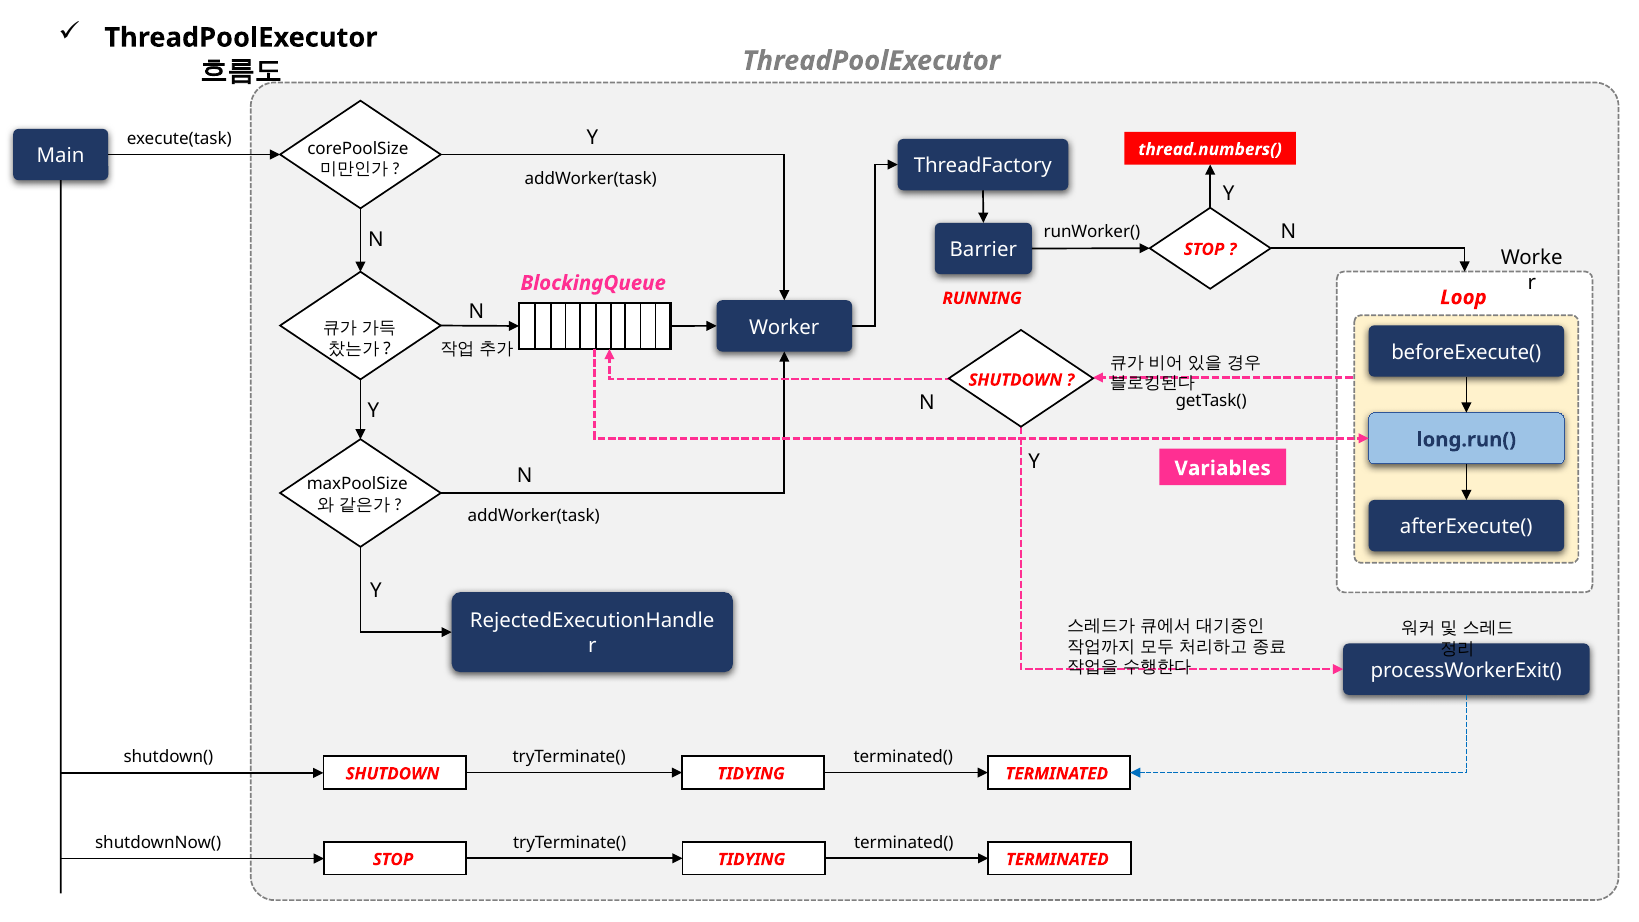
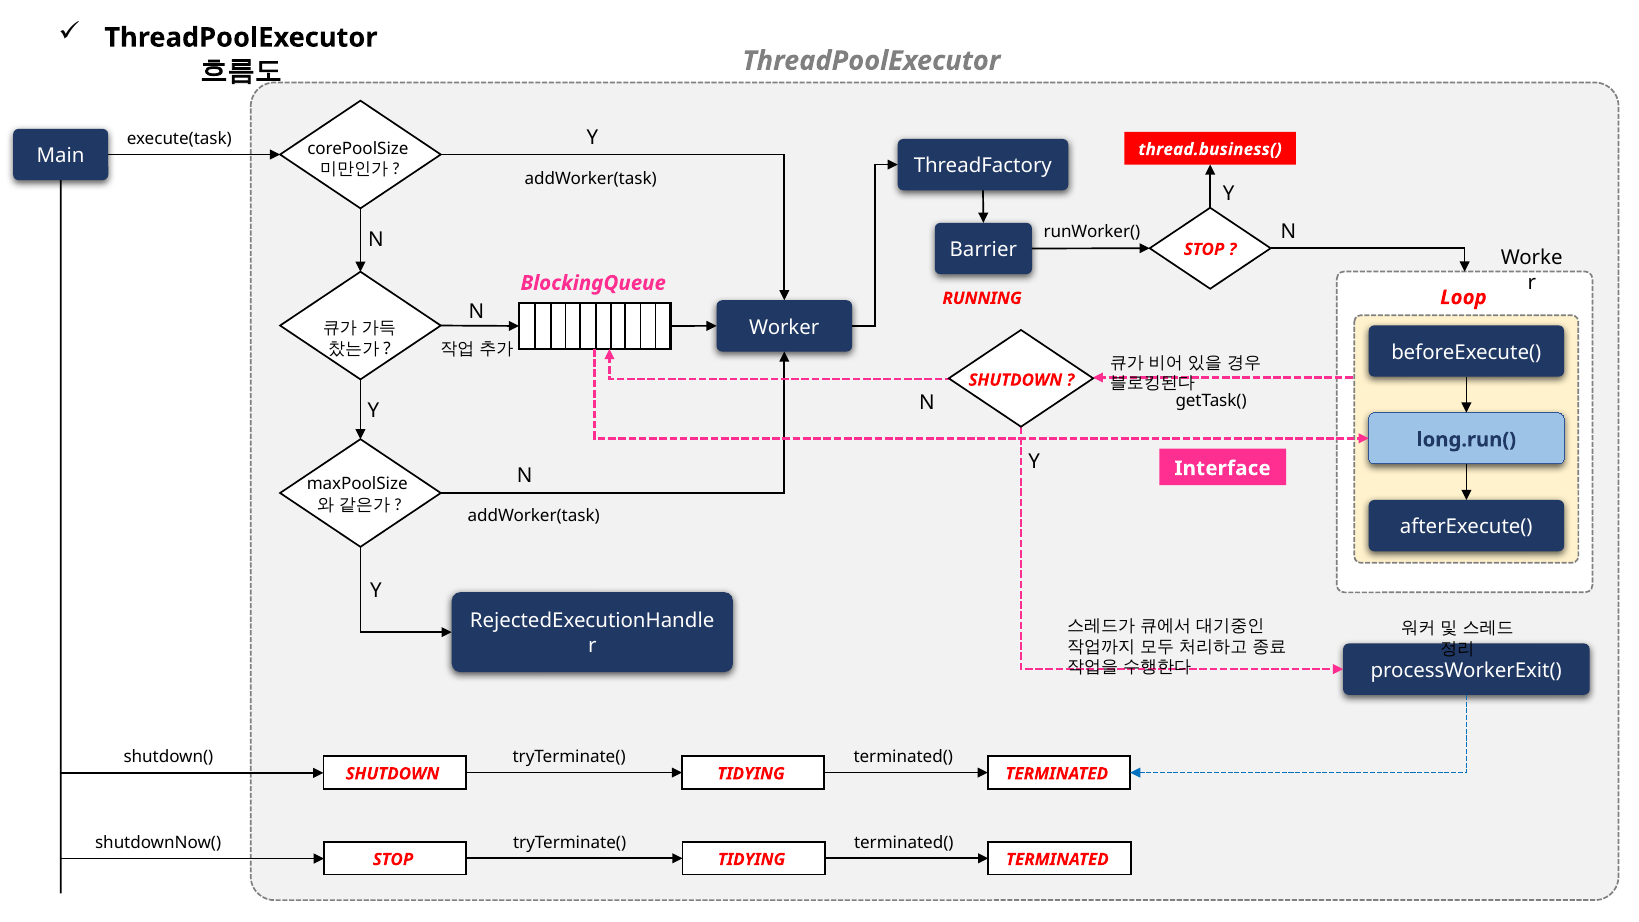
thread.numbers(: thread.numbers( -> thread.business( (1210, 149)
Variables: Variables -> Interface (1223, 468)
